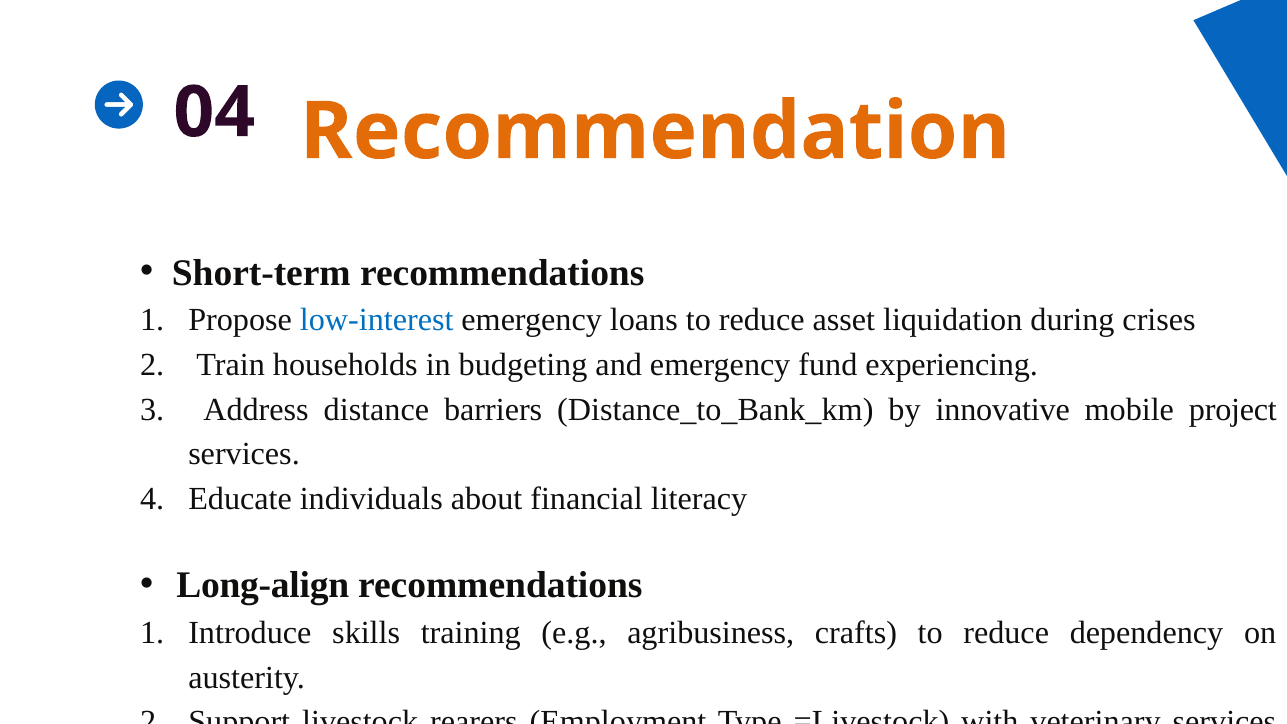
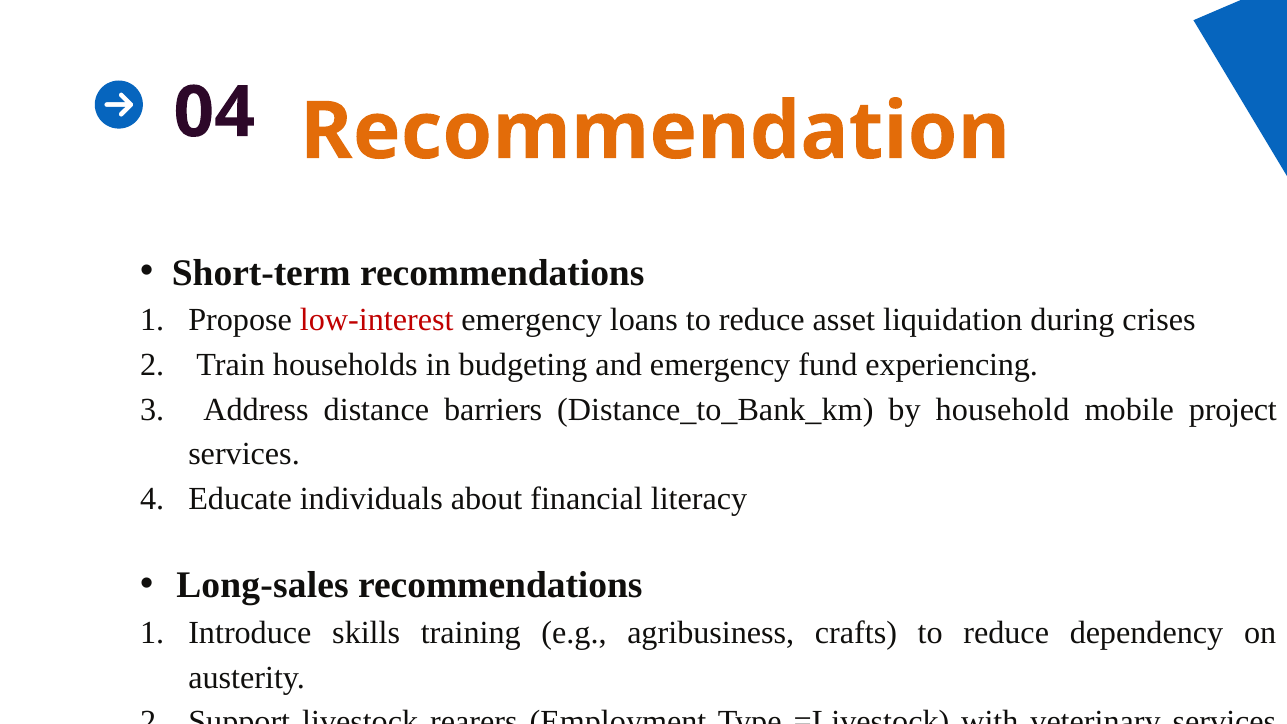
low-interest colour: blue -> red (377, 320)
innovative: innovative -> household (1003, 409)
Long-align: Long-align -> Long-sales (263, 585)
